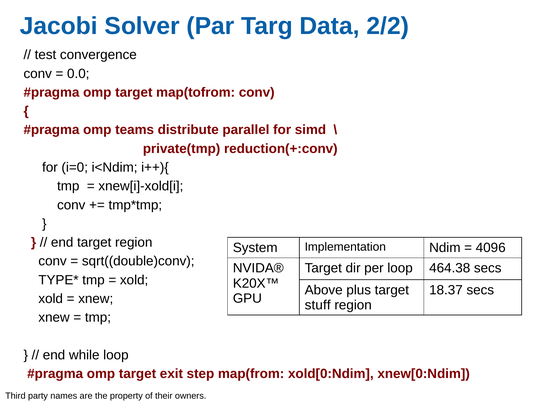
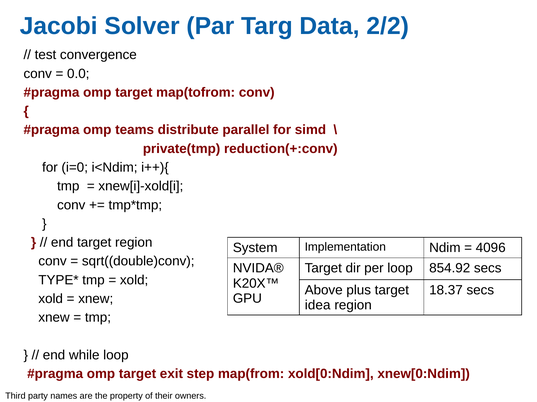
464.38: 464.38 -> 854.92 (450, 269)
stuff: stuff -> idea (318, 306)
